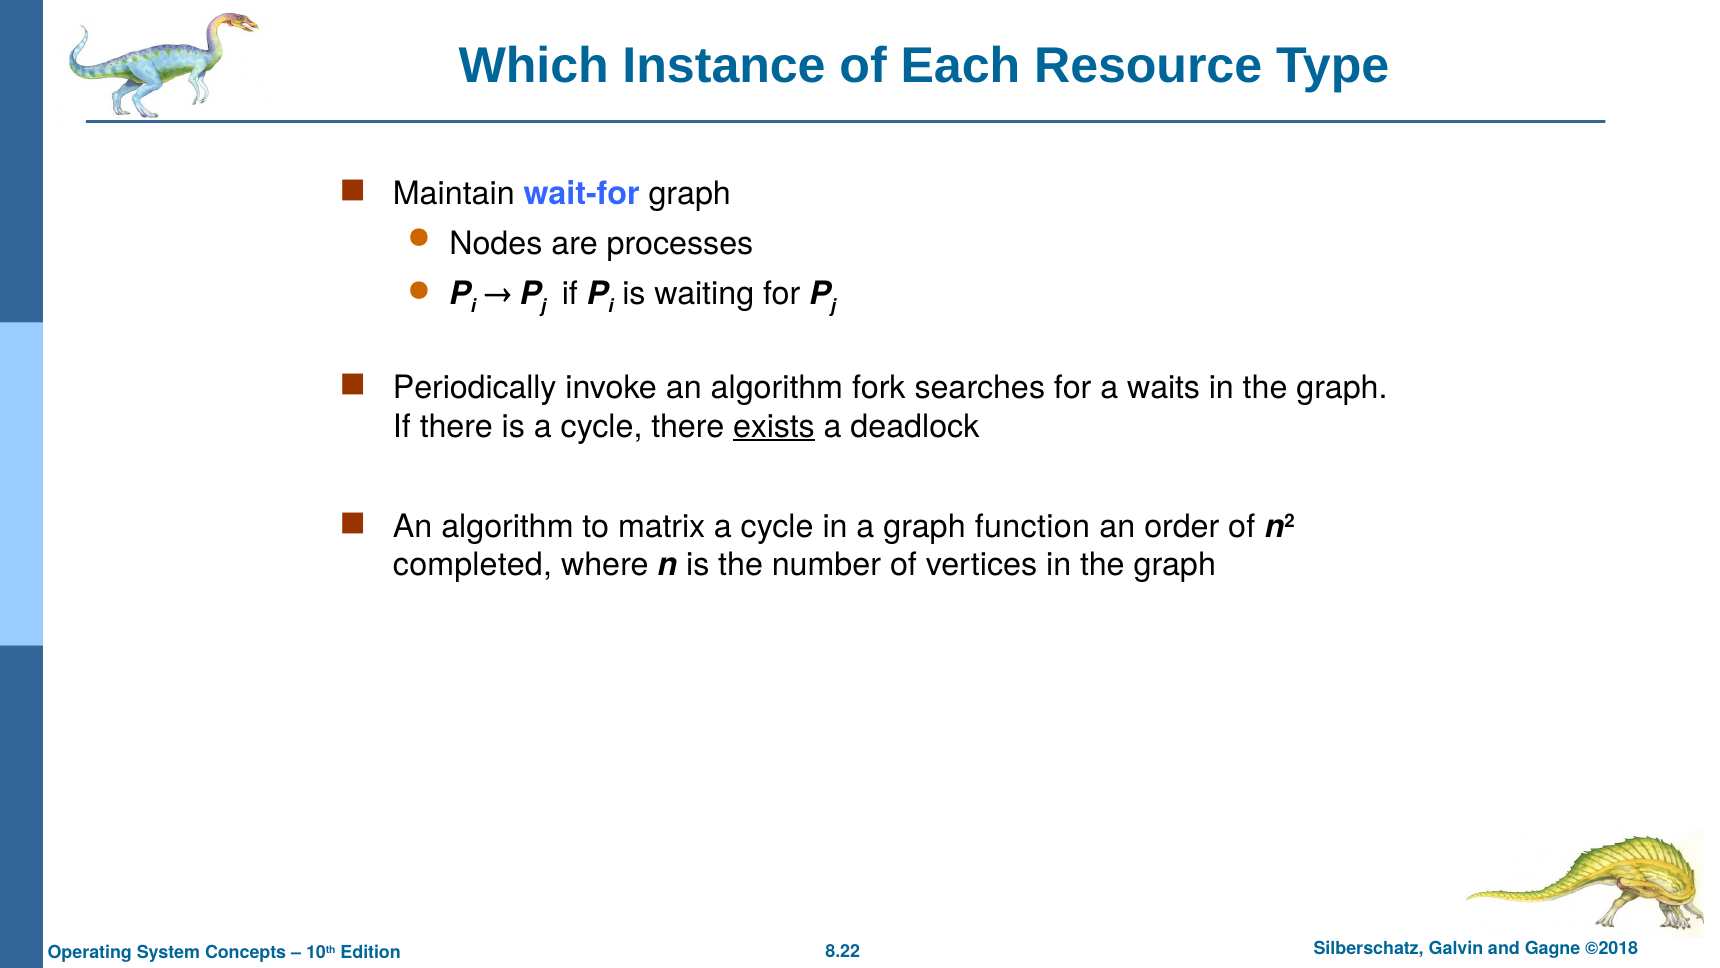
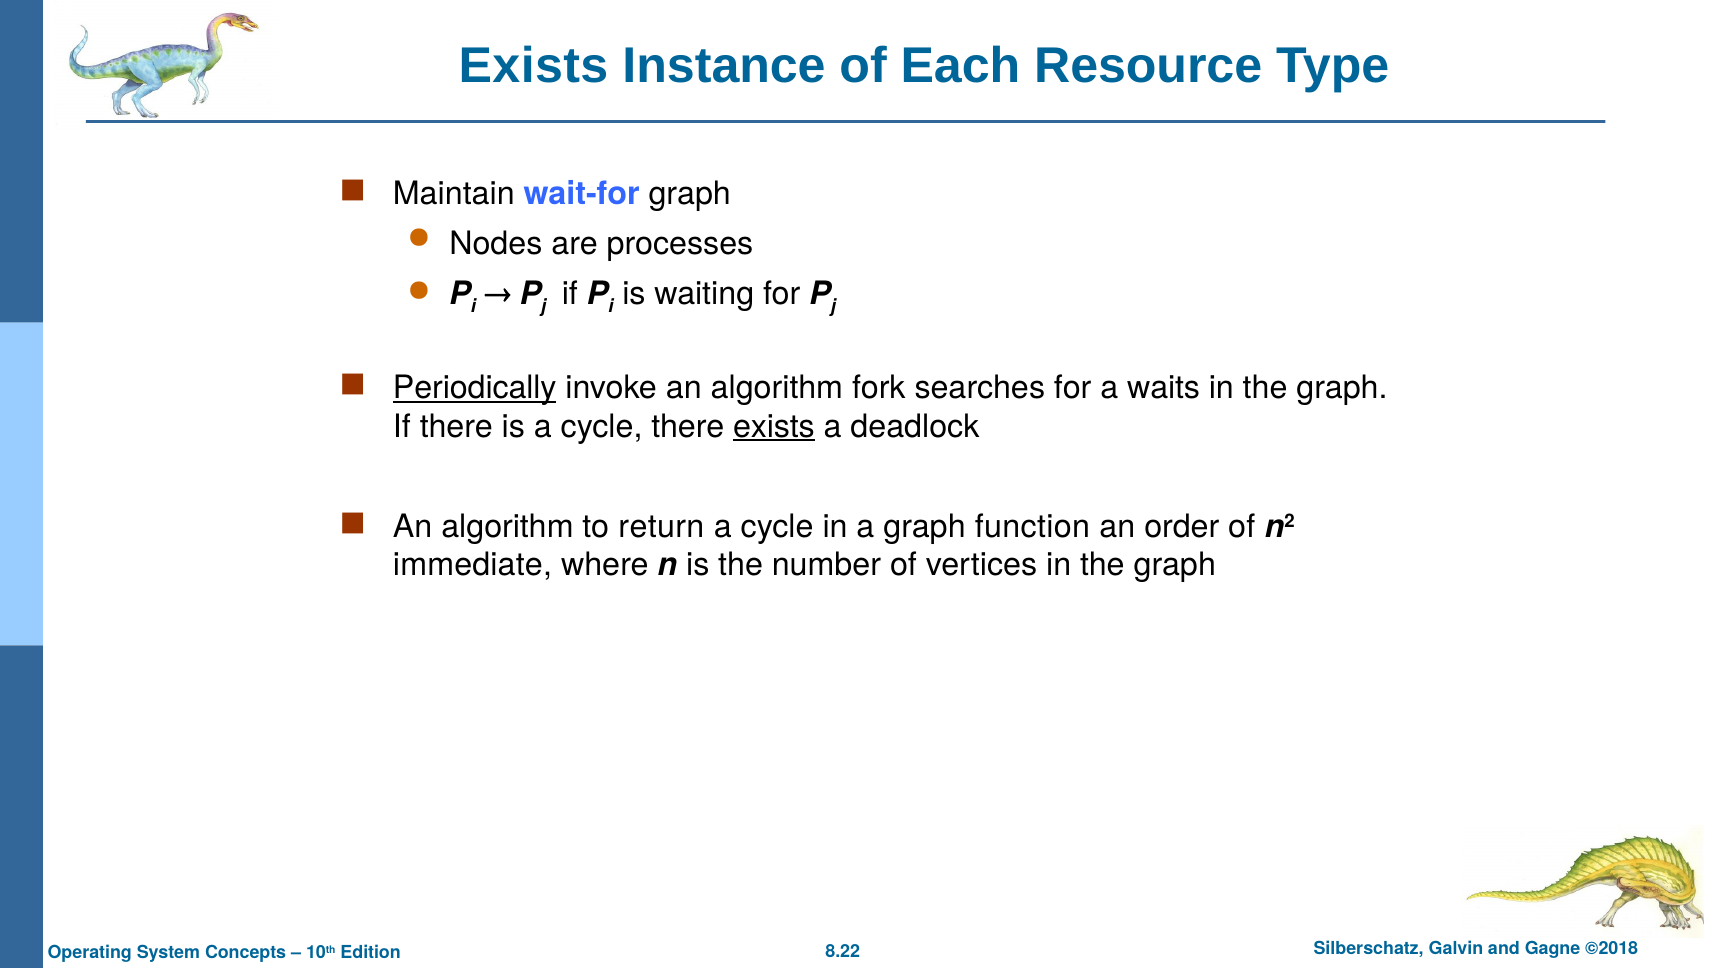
Which: Which -> Exists (533, 66)
Periodically underline: none -> present (475, 387)
matrix: matrix -> return (661, 526)
completed: completed -> immediate (472, 565)
